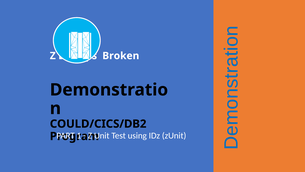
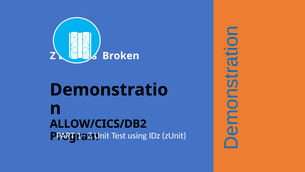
COULD/CICS/DB2: COULD/CICS/DB2 -> ALLOW/CICS/DB2 (98, 124)
